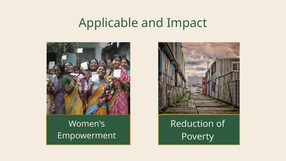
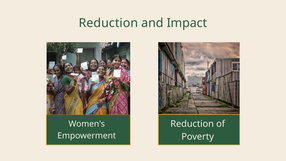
Applicable: Applicable -> Reduction (108, 23)
